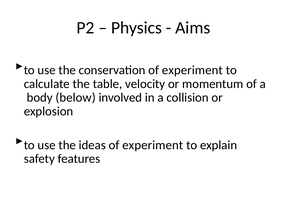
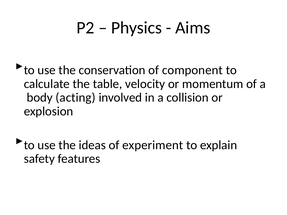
conservation of experiment: experiment -> component (192, 70)
below: below -> acting (76, 98)
